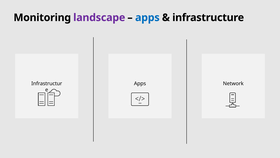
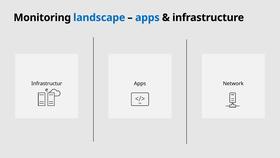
landscape colour: purple -> blue (99, 18)
